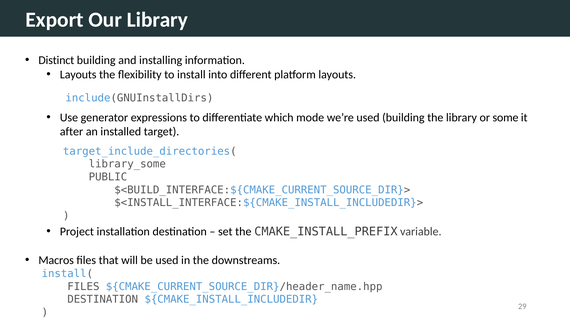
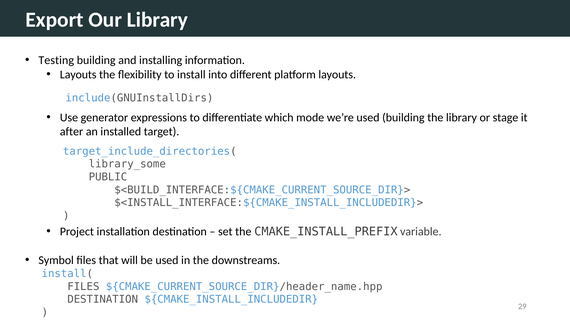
Distinct: Distinct -> Testing (56, 60)
some: some -> stage (505, 117)
Macros: Macros -> Symbol (56, 260)
